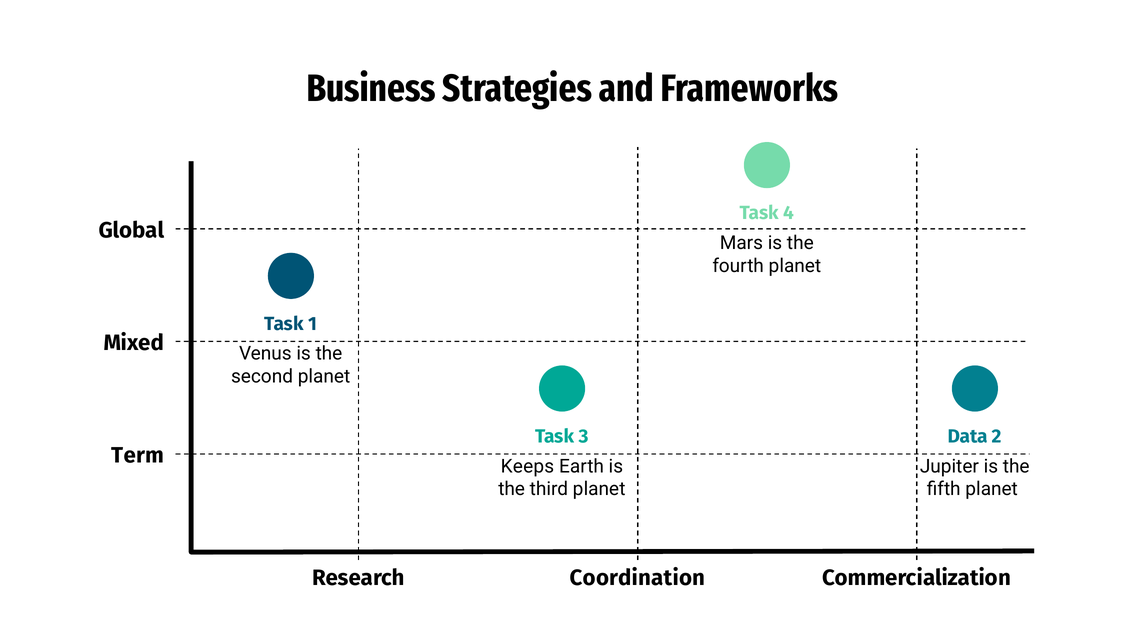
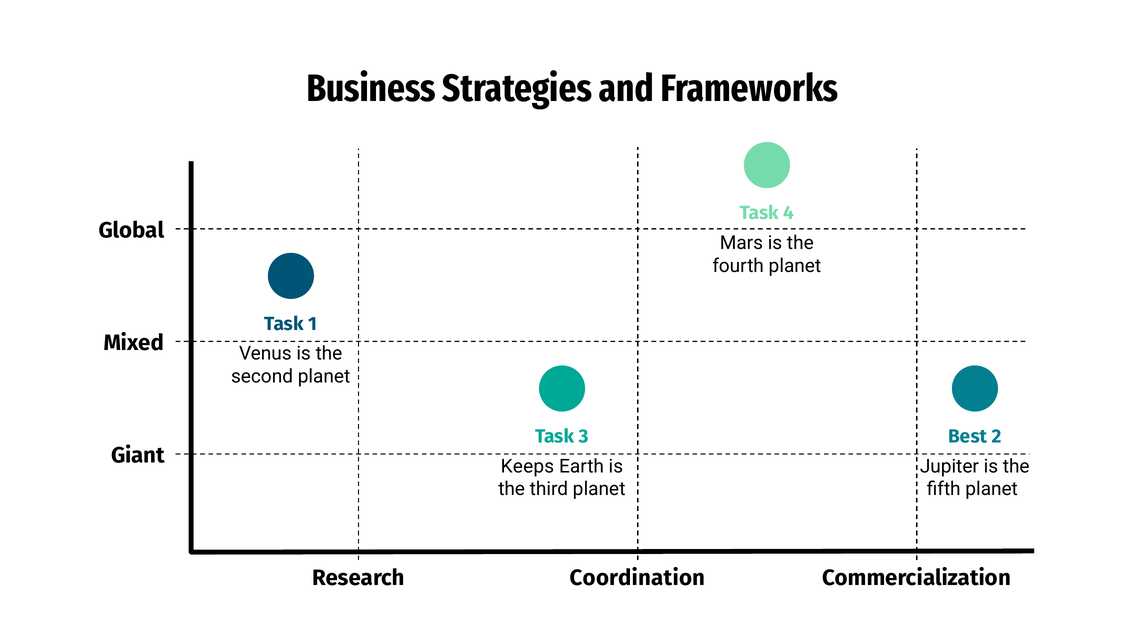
Data: Data -> Best (968, 437)
Term: Term -> Giant (138, 455)
